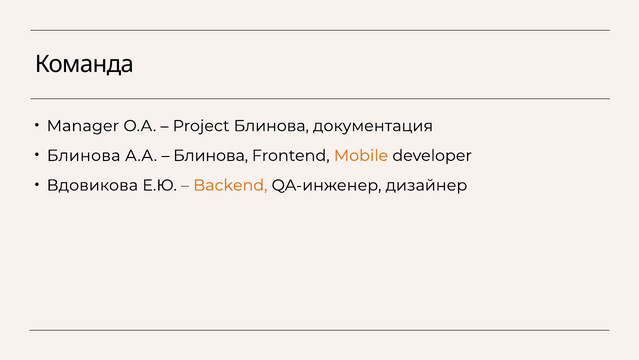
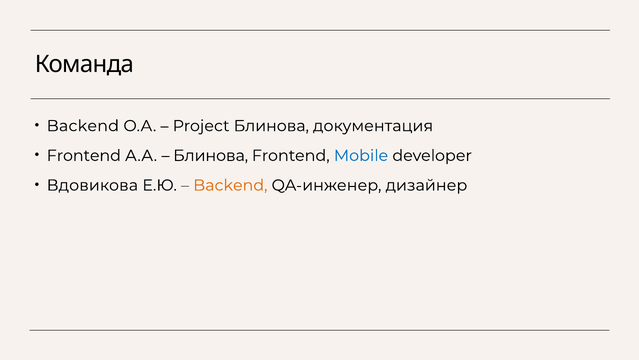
Manager: Manager -> Backend (83, 126)
Блинова: Блинова -> Frontend (84, 155)
Mobile colour: orange -> blue (361, 155)
